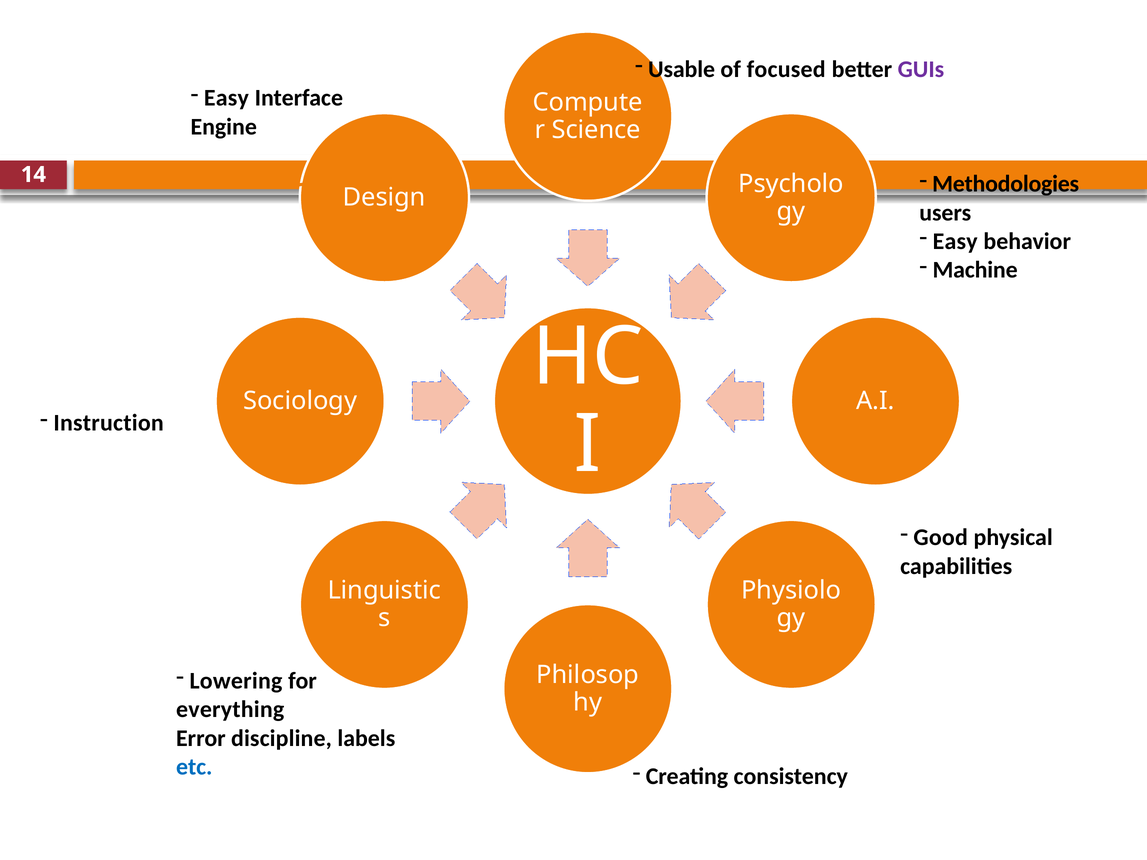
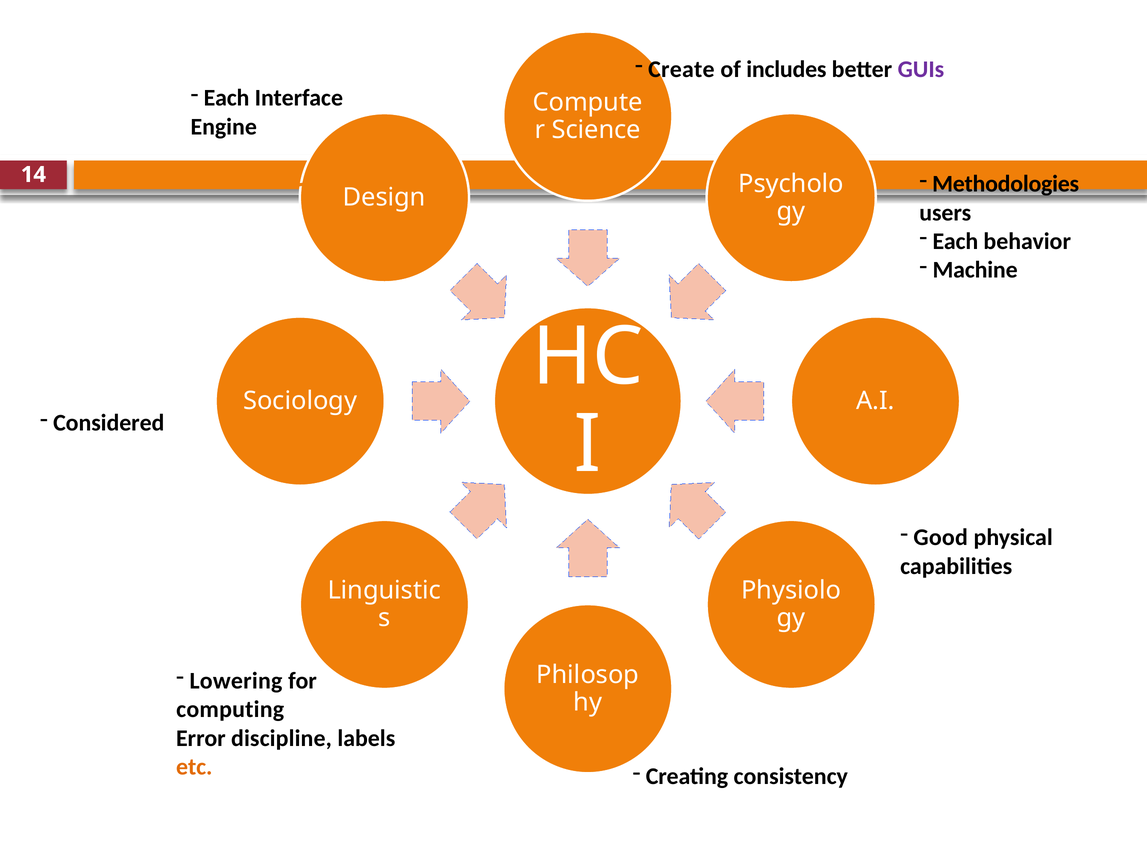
Usable: Usable -> Create (681, 69)
focused: focused -> includes (786, 69)
Easy: Easy -> Each (227, 98)
Easy: Easy -> Each (955, 241)
Instruction: Instruction -> Considered (109, 423)
everything: everything -> computing (230, 710)
etc colour: blue -> orange (194, 767)
